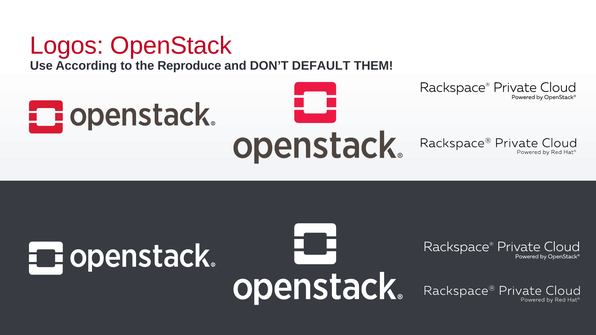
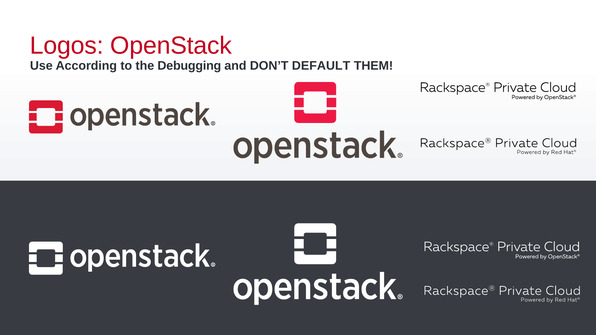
Reproduce: Reproduce -> Debugging (189, 66)
